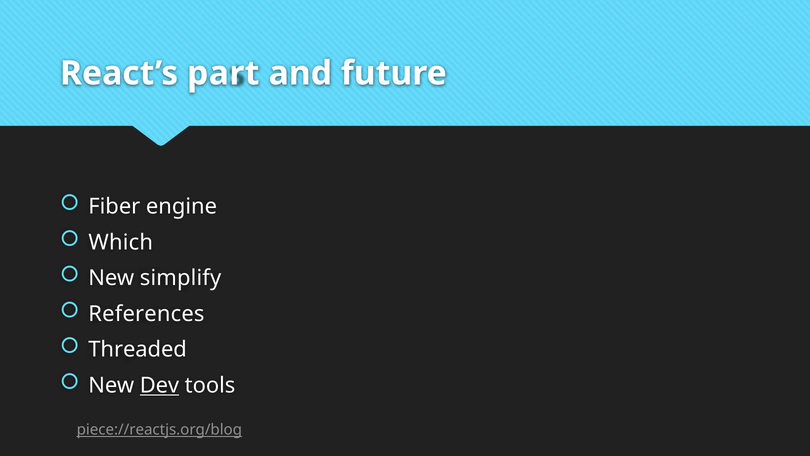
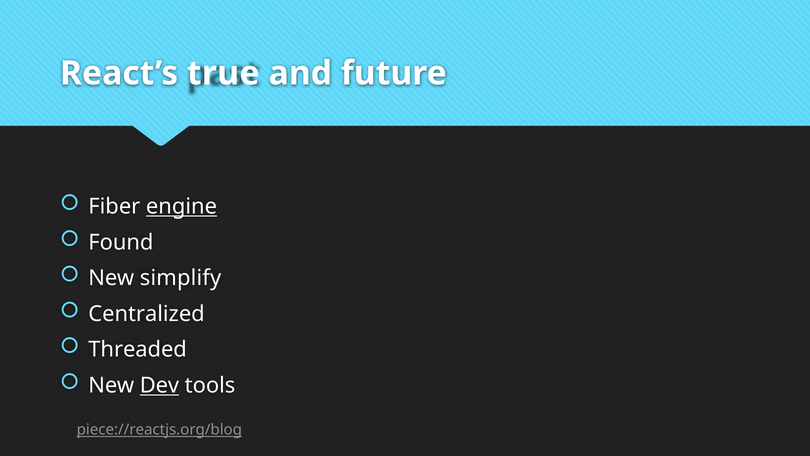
part: part -> true (223, 73)
engine underline: none -> present (181, 206)
Which: Which -> Found (121, 242)
References: References -> Centralized (147, 314)
